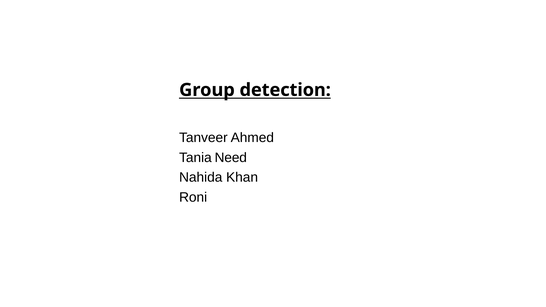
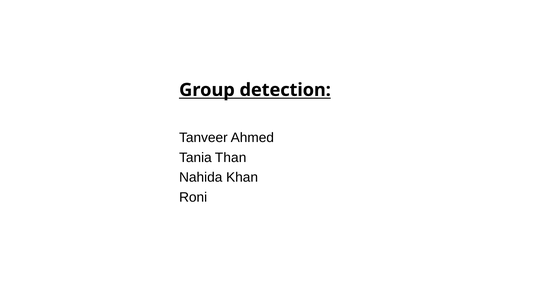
Need: Need -> Than (231, 158)
